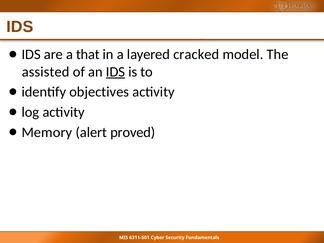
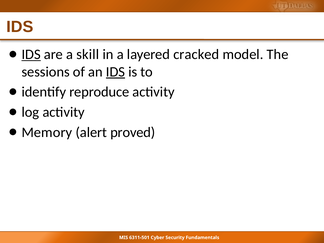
IDS underline: none -> present (31, 54)
that: that -> skill (88, 54)
assisted: assisted -> sessions (46, 72)
objectives: objectives -> reproduce (99, 92)
